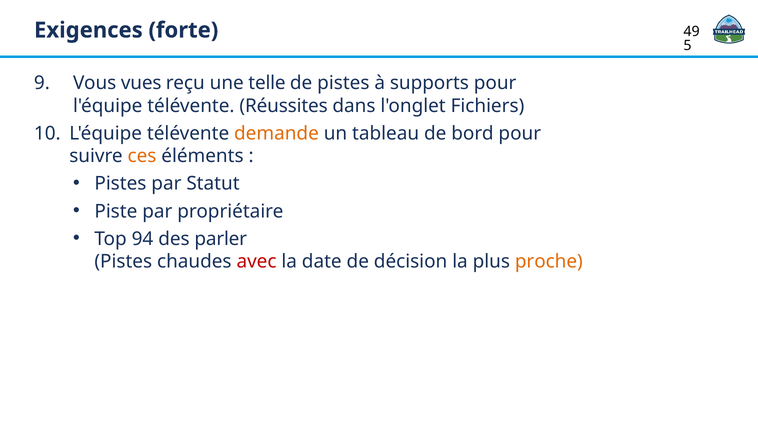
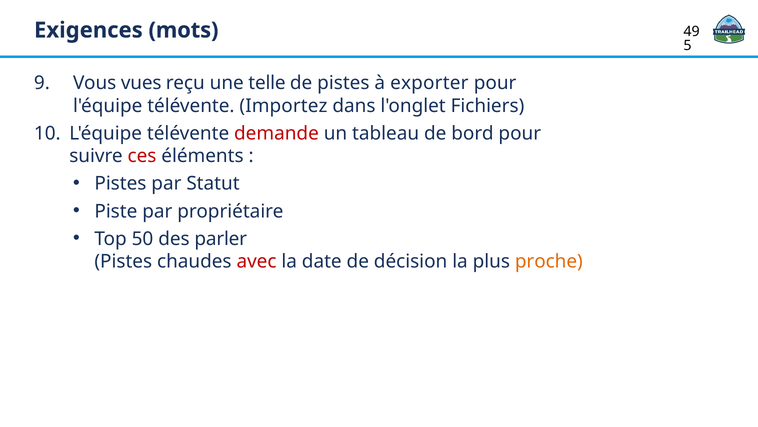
forte: forte -> mots (183, 30)
supports: supports -> exporter (429, 83)
Réussites: Réussites -> Importez (283, 106)
demande colour: orange -> red (276, 133)
ces colour: orange -> red (142, 156)
94: 94 -> 50 (143, 238)
